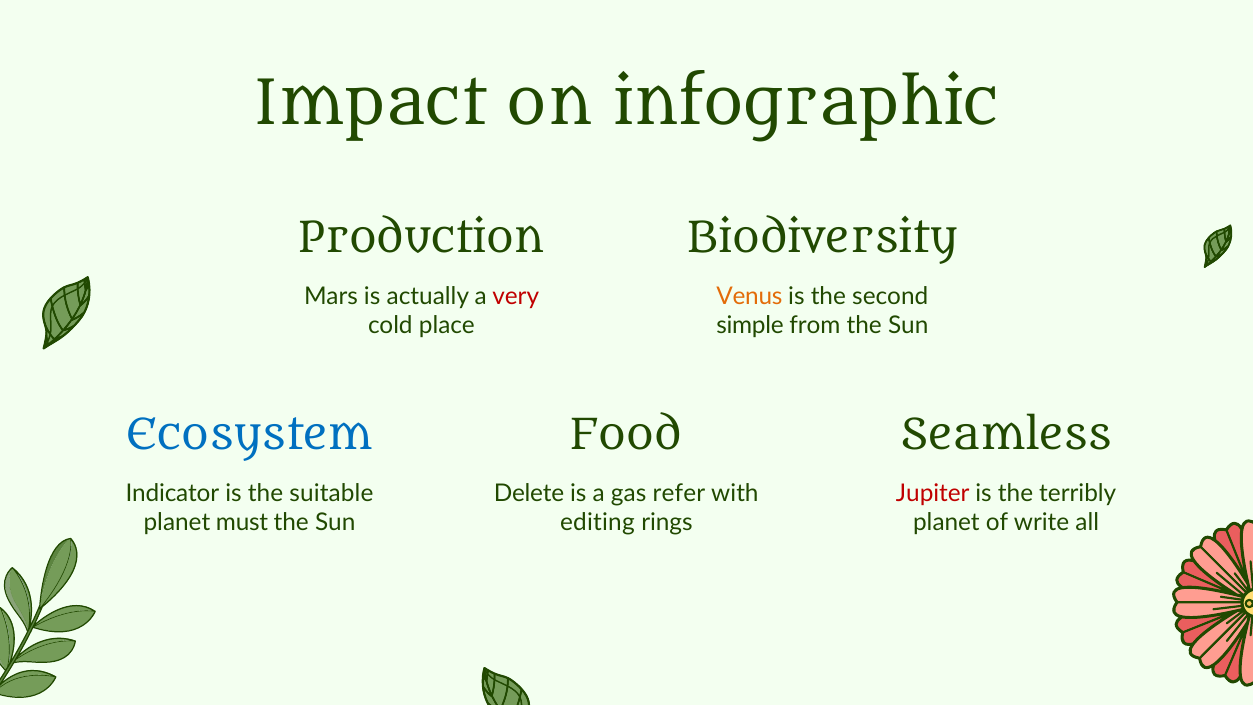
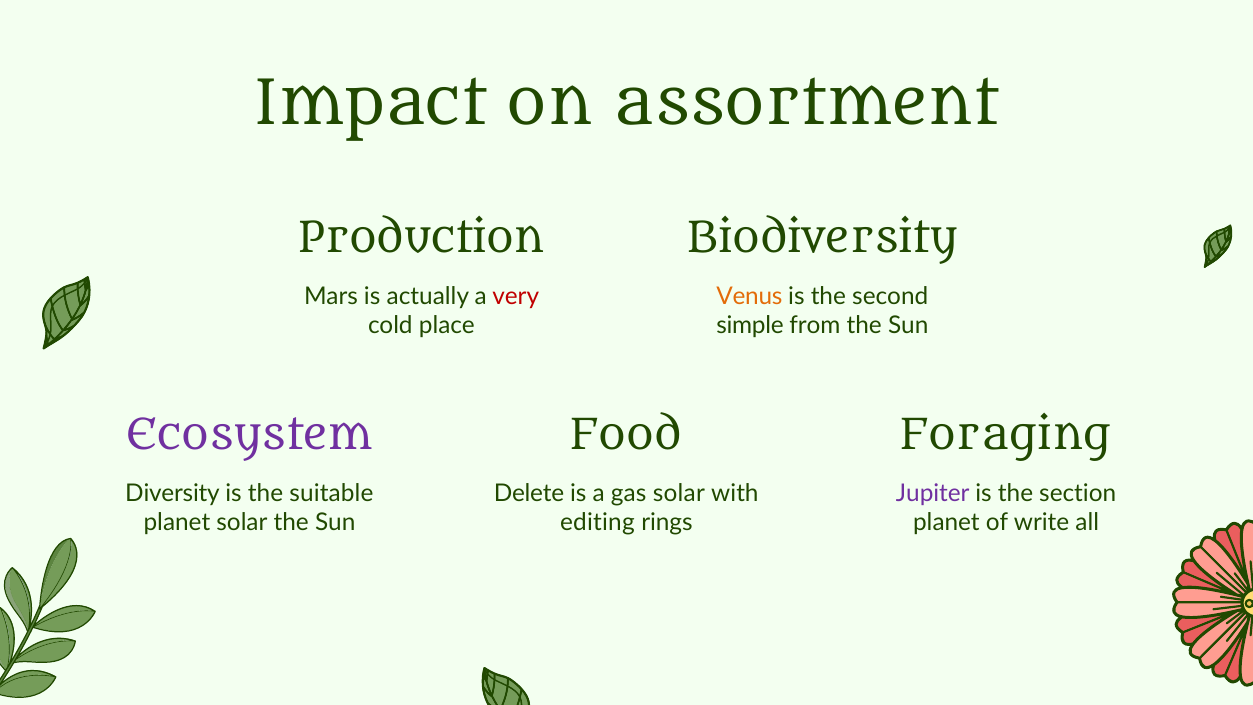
infographic: infographic -> assortment (806, 104)
Ecosystem colour: blue -> purple (250, 435)
Seamless: Seamless -> Foraging (1006, 435)
Indicator: Indicator -> Diversity (172, 493)
gas refer: refer -> solar (679, 493)
Jupiter colour: red -> purple (933, 493)
terribly: terribly -> section (1078, 493)
planet must: must -> solar (242, 522)
